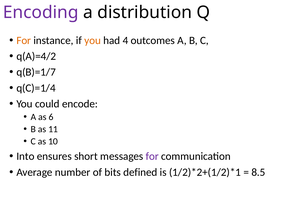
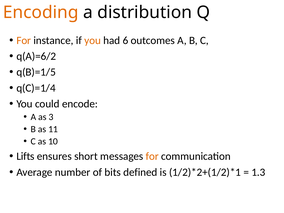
Encoding colour: purple -> orange (41, 12)
4: 4 -> 6 (125, 40)
q(A)=4/2: q(A)=4/2 -> q(A)=6/2 (36, 56)
q(B)=1/7: q(B)=1/7 -> q(B)=1/5 (36, 72)
6: 6 -> 3 (51, 117)
Into: Into -> Lifts (25, 156)
for colour: purple -> orange (152, 156)
8.5: 8.5 -> 1.3 (258, 172)
